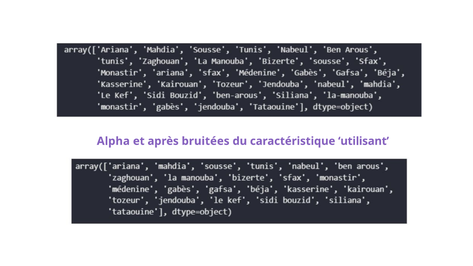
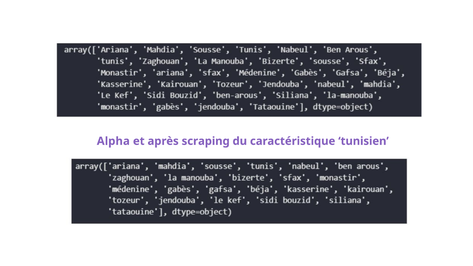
bruitées: bruitées -> scraping (206, 141)
utilisant: utilisant -> tunisien (364, 141)
